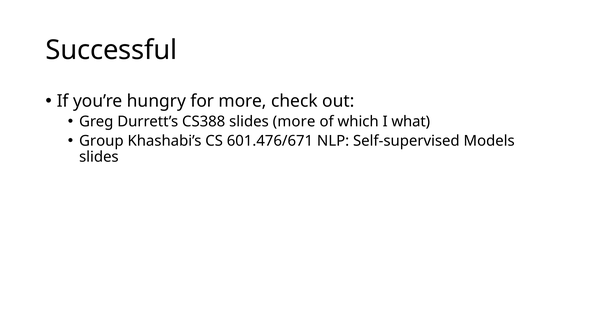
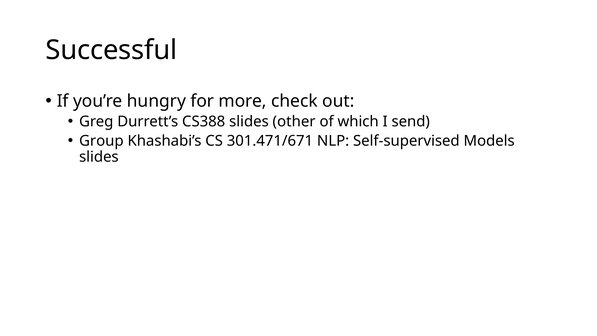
slides more: more -> other (294, 122)
what: what -> send (411, 122)
601.476/671: 601.476/671 -> 301.471/671 (270, 141)
